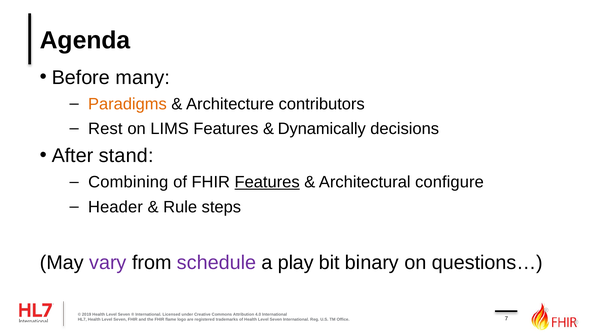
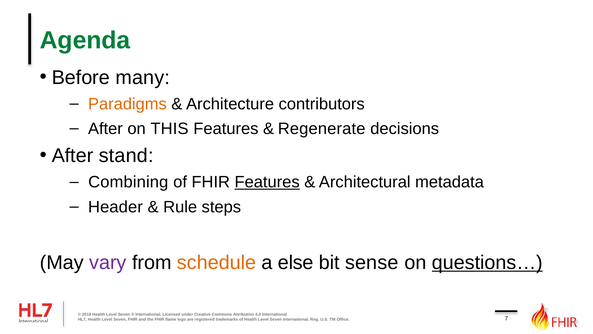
Agenda colour: black -> green (85, 40)
Rest: Rest -> After (105, 129)
LIMS: LIMS -> THIS (169, 129)
Dynamically: Dynamically -> Regenerate (322, 129)
configure: configure -> metadata (450, 182)
schedule colour: purple -> orange (217, 262)
play: play -> else (296, 262)
binary: binary -> sense (372, 262)
questions… underline: none -> present (487, 262)
